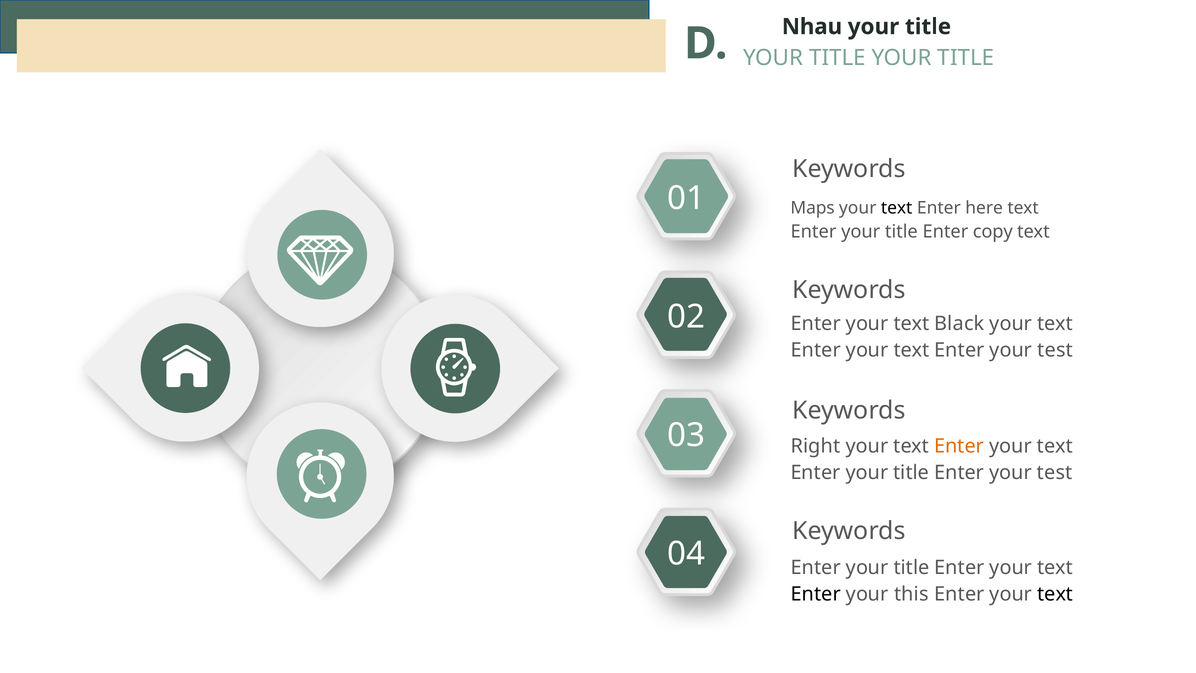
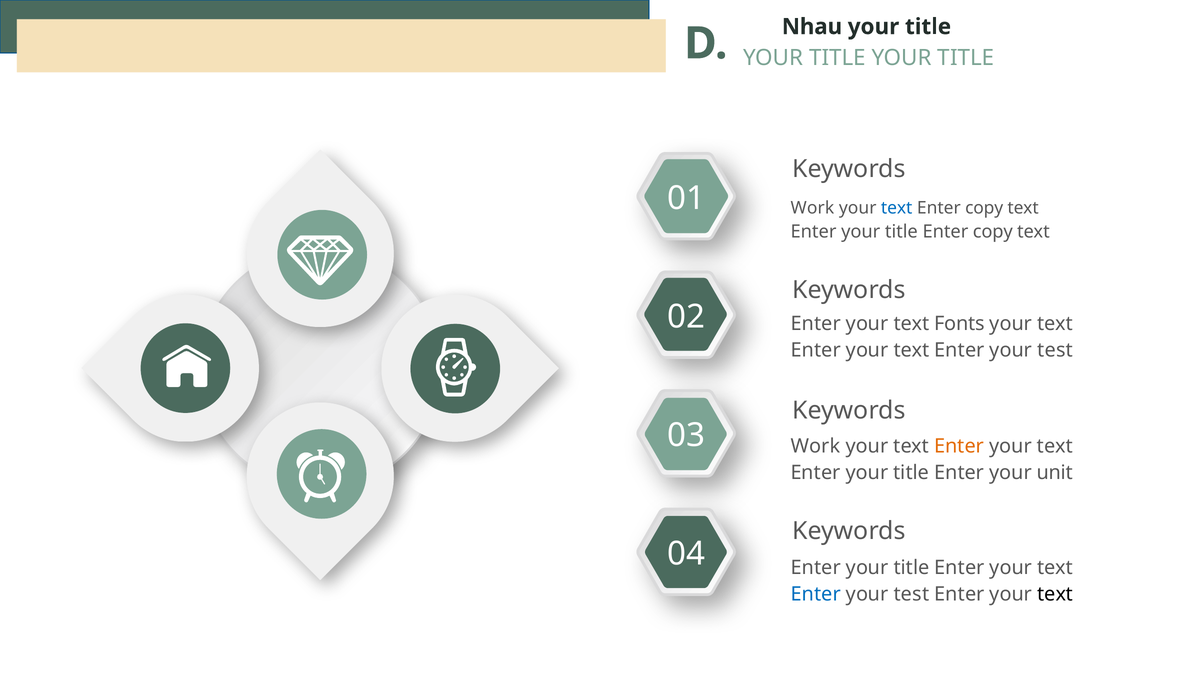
Maps: Maps -> Work (812, 208)
text colour: black -> blue (897, 208)
here: here -> copy (984, 208)
Black: Black -> Fonts (960, 324)
Right: Right -> Work (815, 446)
test: test -> unit (1055, 472)
Enter colour: black -> blue (816, 594)
this: this -> test (911, 594)
